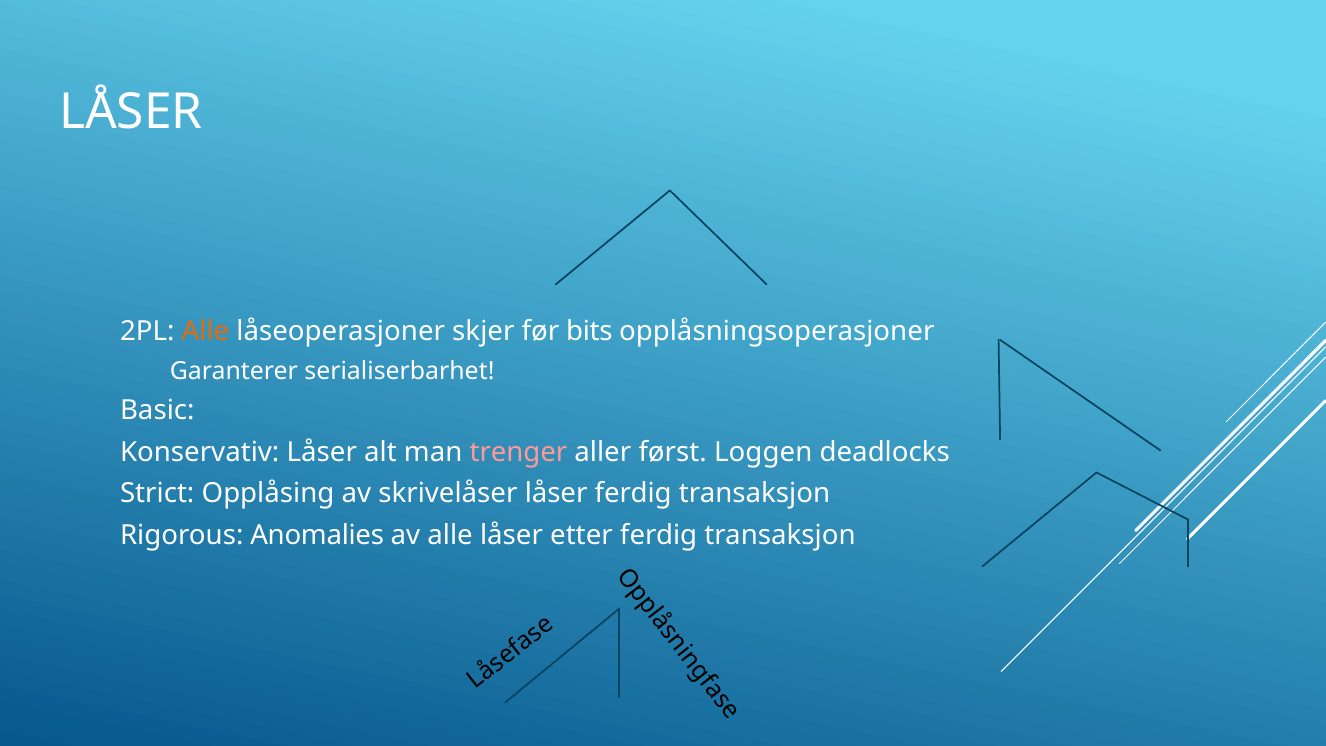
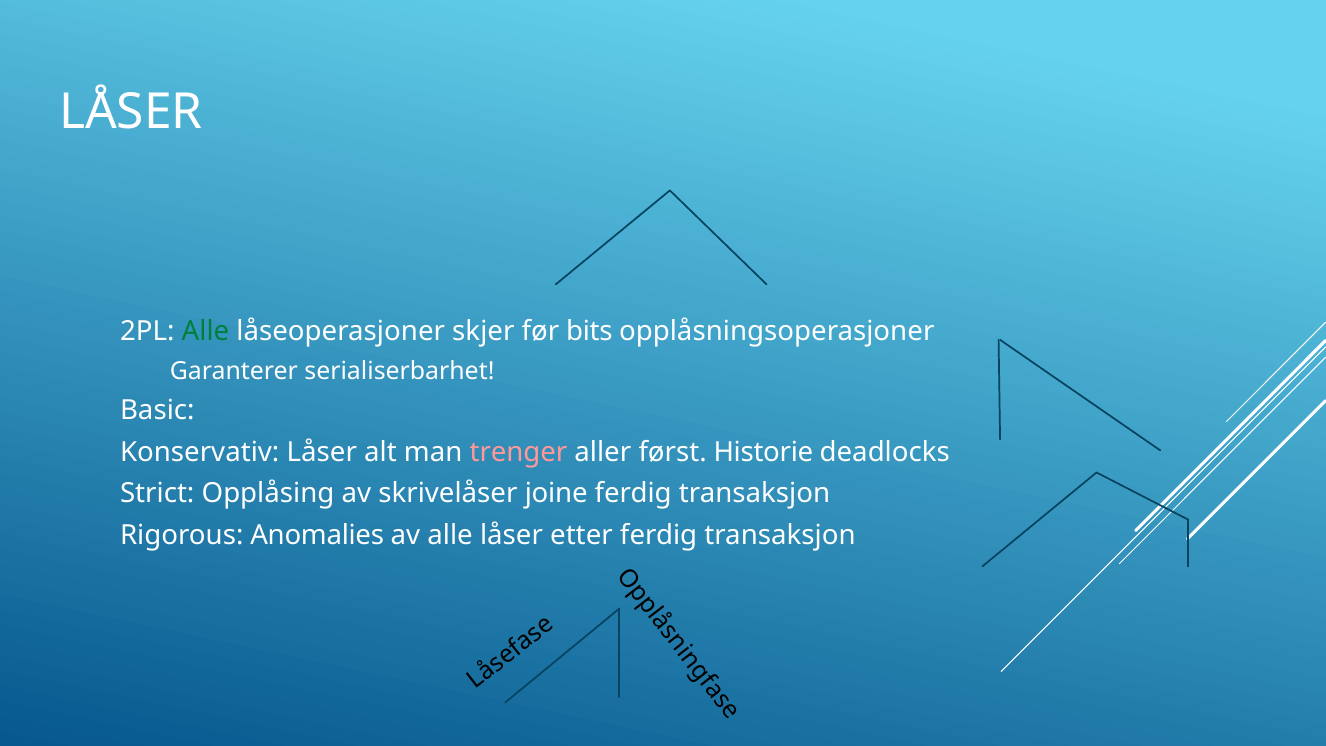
Alle colour: orange -> green (205, 331)
Loggen: Loggen -> Historie (763, 452)
skrivelåser låser: låser -> joine (556, 494)
